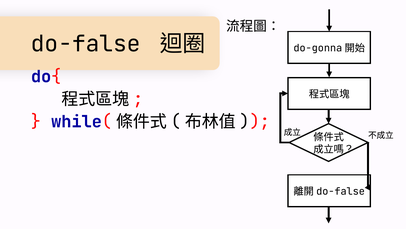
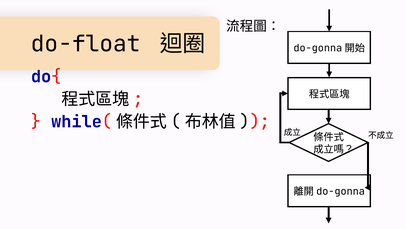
do-false: do-false -> do-float (86, 44)
do-false: do-false -> do-gonna (341, 191)
